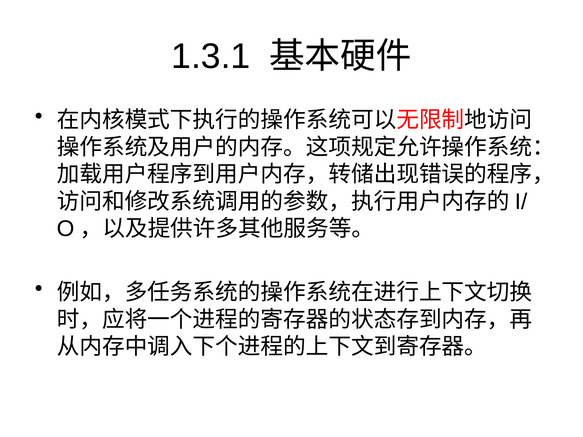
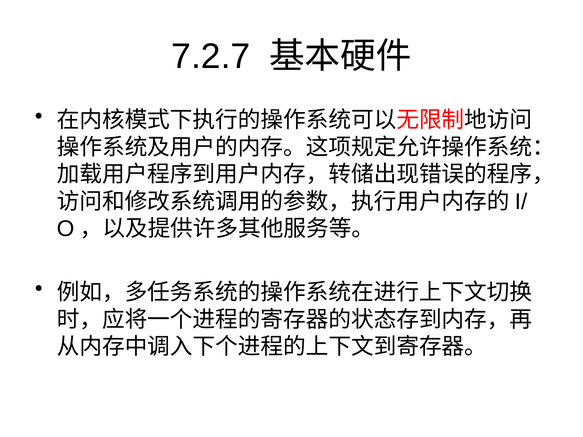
1.3.1: 1.3.1 -> 7.2.7 (211, 56)
